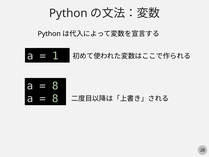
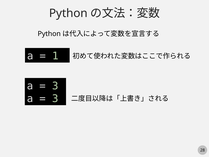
8: 8 -> 3 (55, 86)
8: 8 -> 3 (55, 98)
